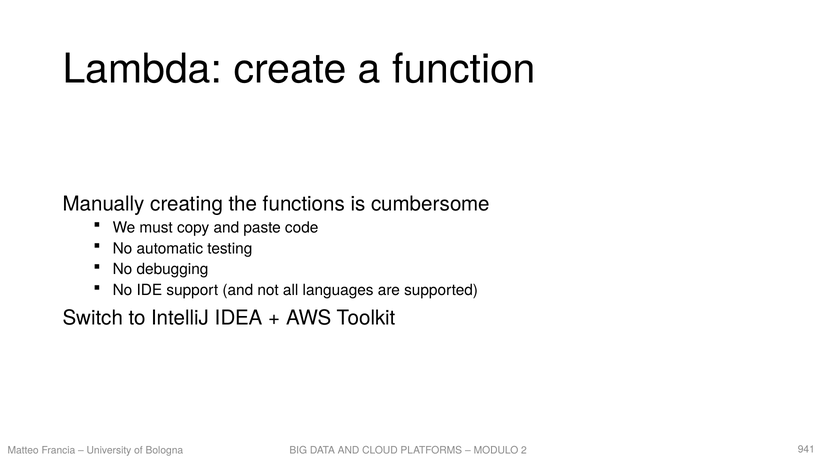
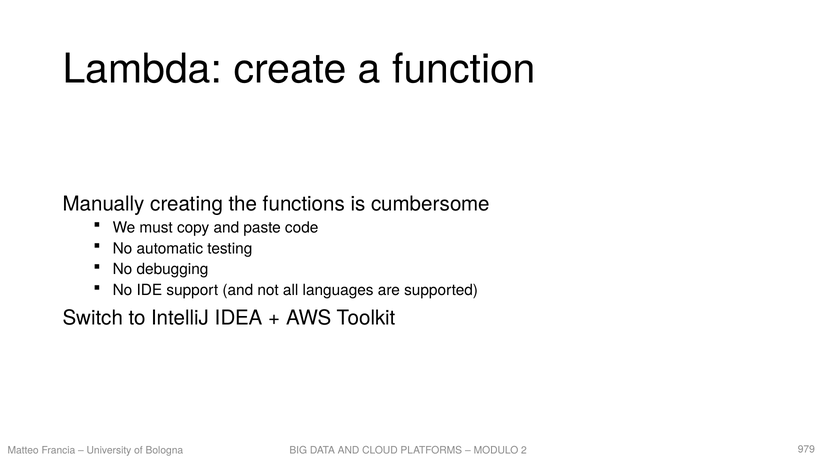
941: 941 -> 979 (806, 449)
